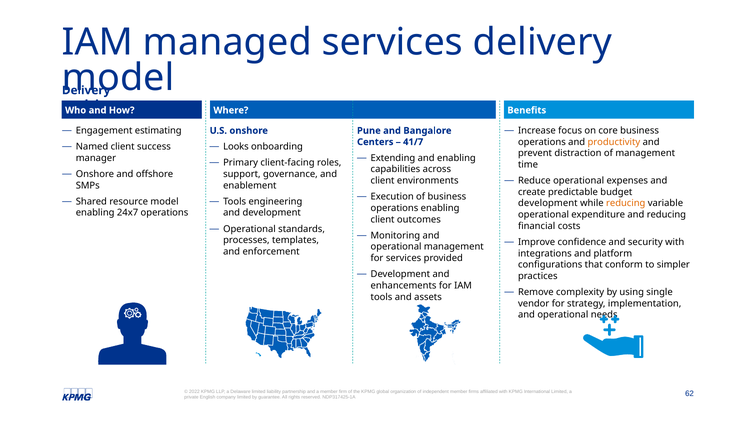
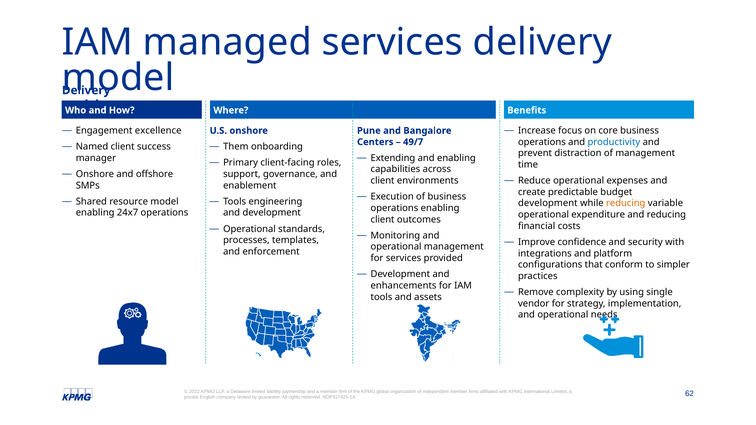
estimating: estimating -> excellence (158, 131)
productivity colour: orange -> blue (614, 142)
41/7: 41/7 -> 49/7 (413, 142)
Looks: Looks -> Them (236, 147)
